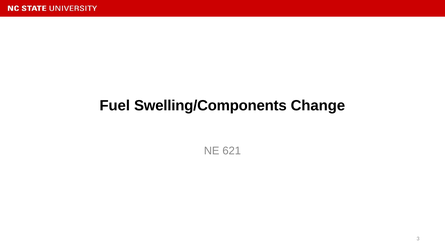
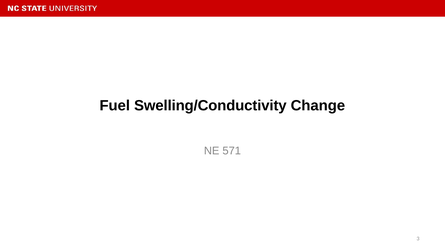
Swelling/Components: Swelling/Components -> Swelling/Conductivity (210, 106)
621: 621 -> 571 (232, 151)
